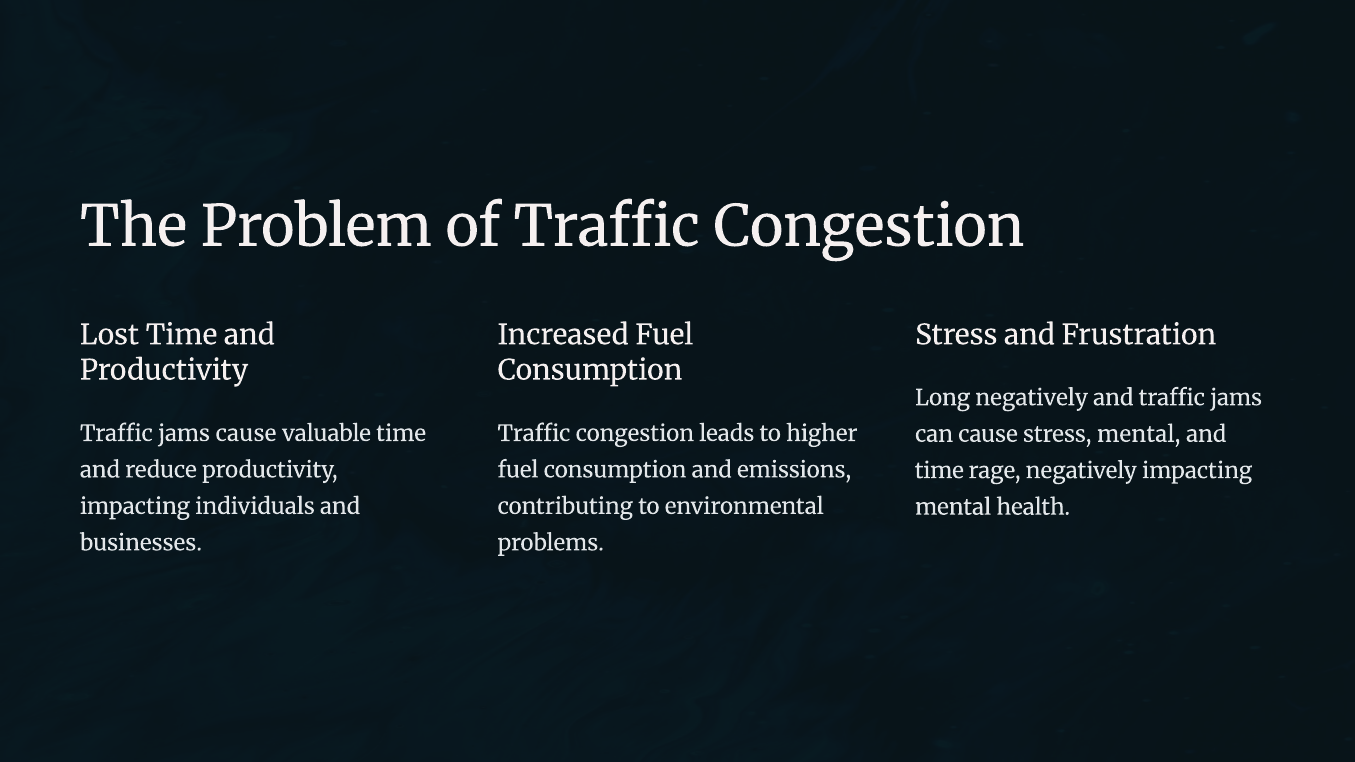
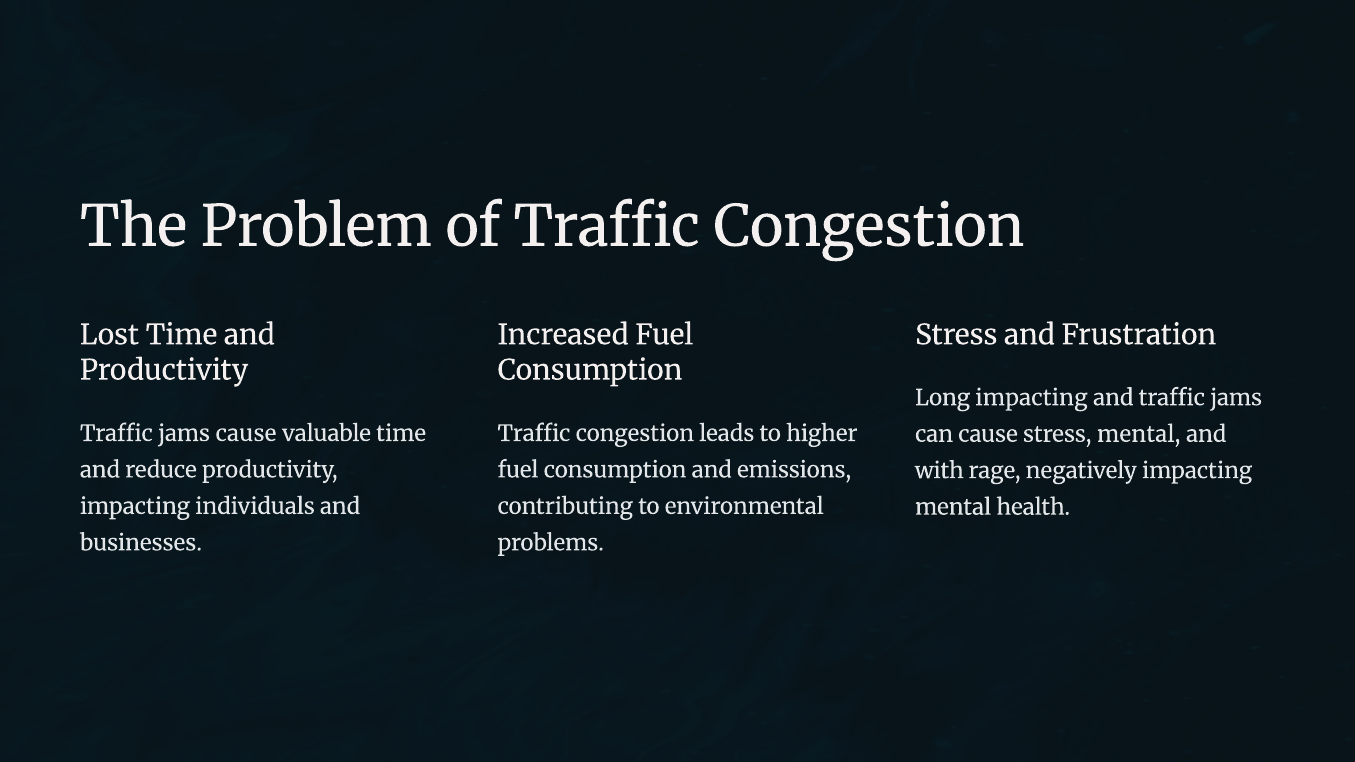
Long negatively: negatively -> impacting (1032, 398)
time: time -> with (939, 471)
